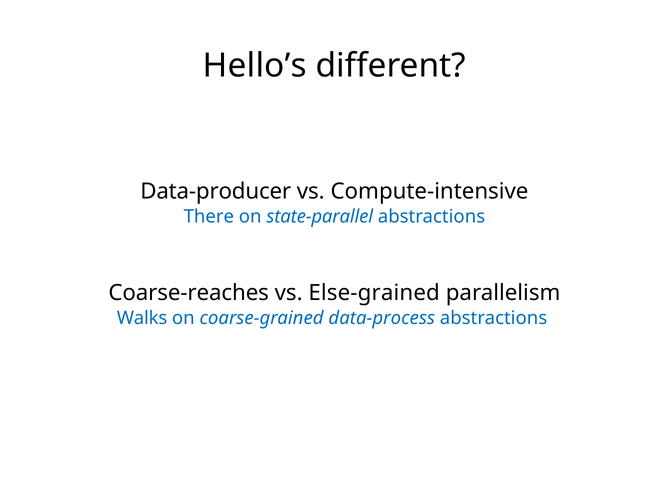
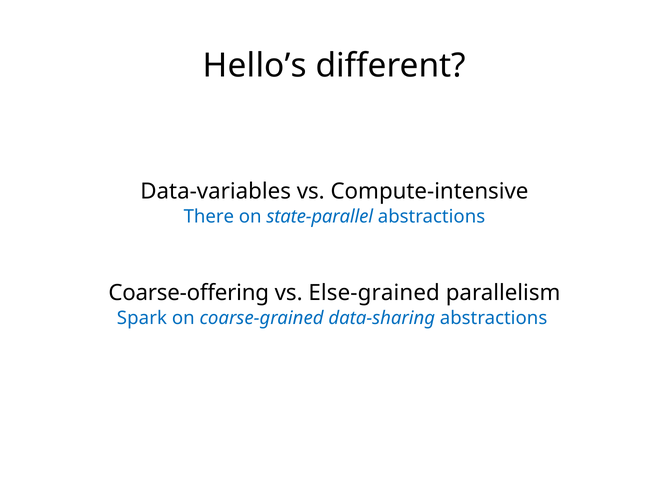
Data-producer: Data-producer -> Data-variables (216, 191)
Coarse-reaches: Coarse-reaches -> Coarse-offering (189, 293)
Walks: Walks -> Spark (142, 318)
data-process: data-process -> data-sharing (382, 318)
